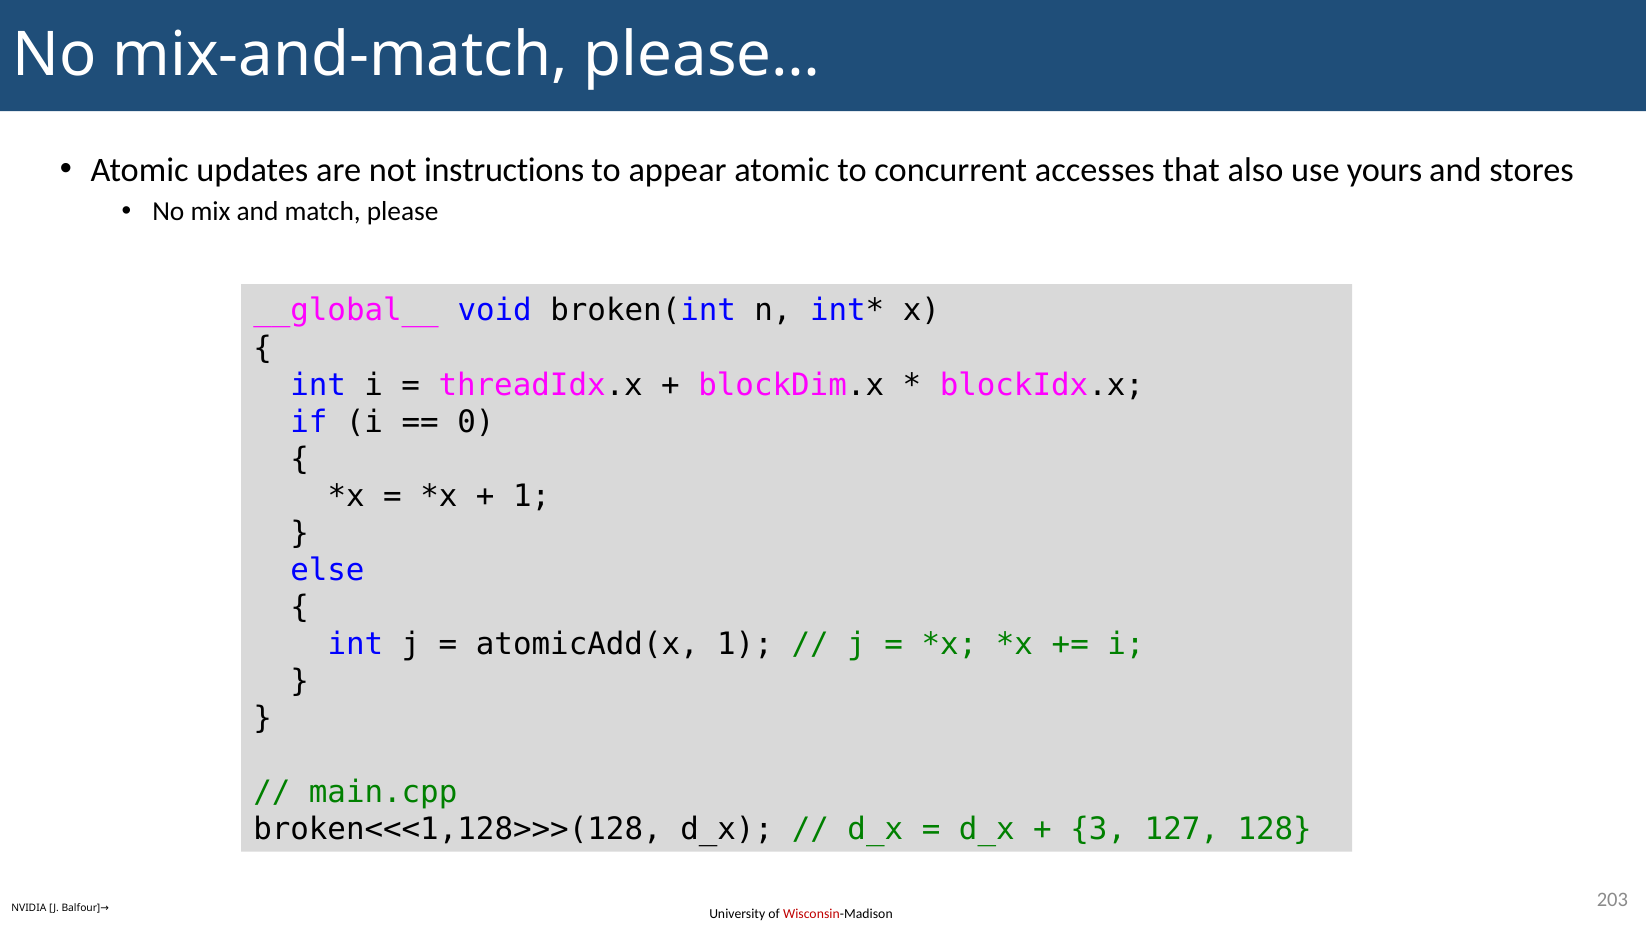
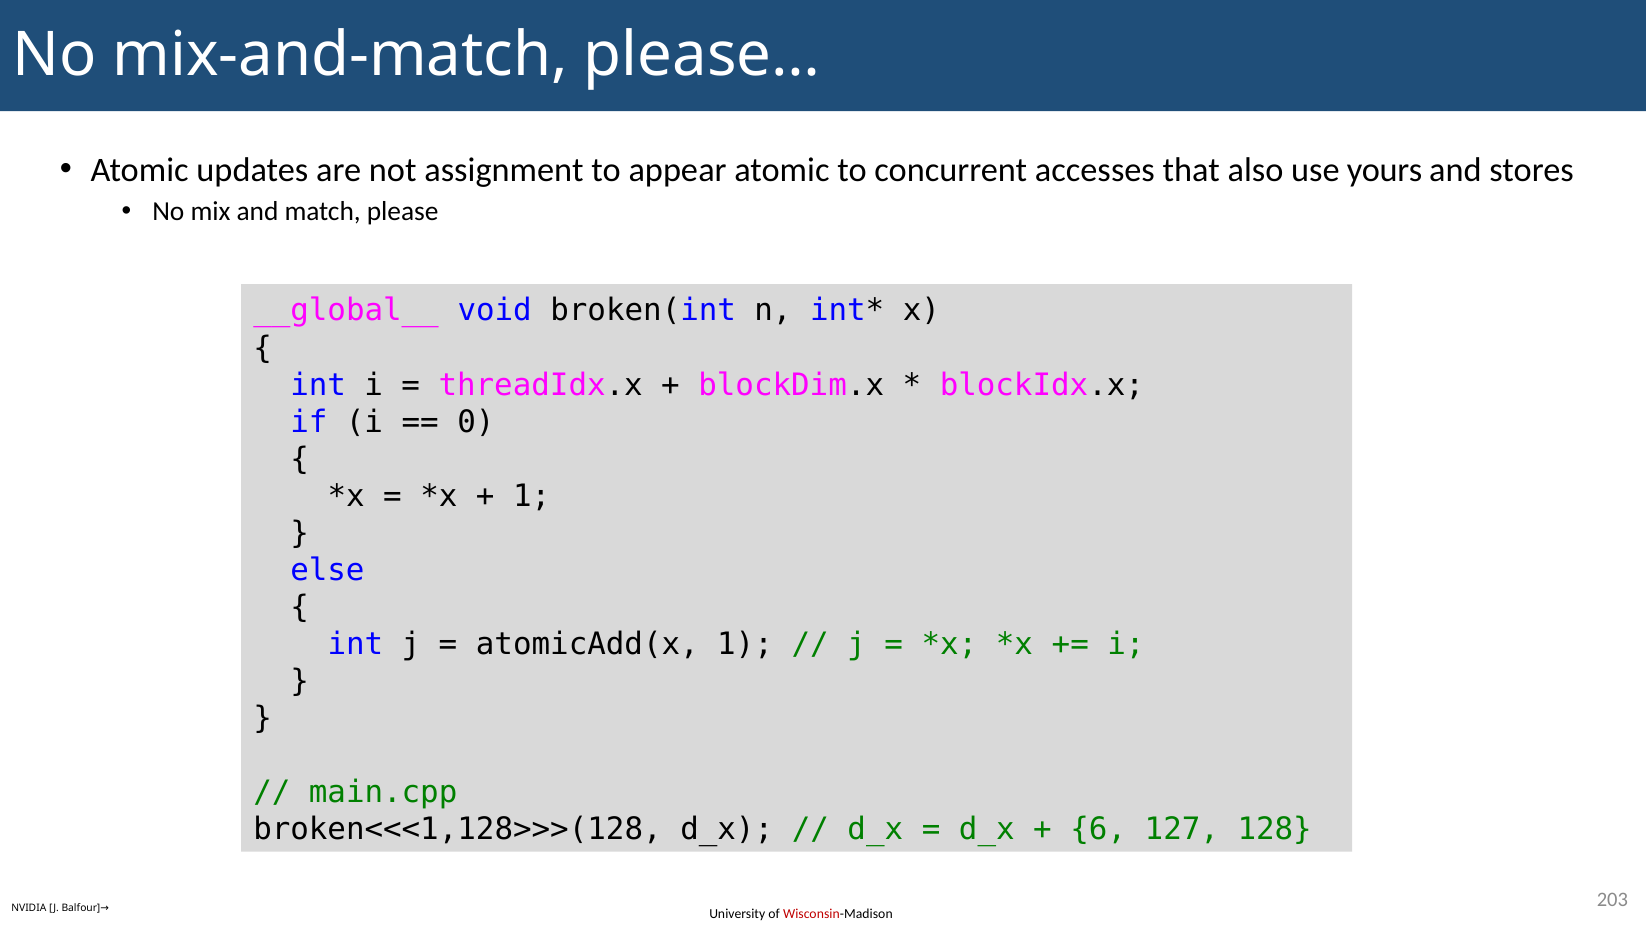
instructions: instructions -> assignment (504, 170)
3: 3 -> 6 (1098, 829)
